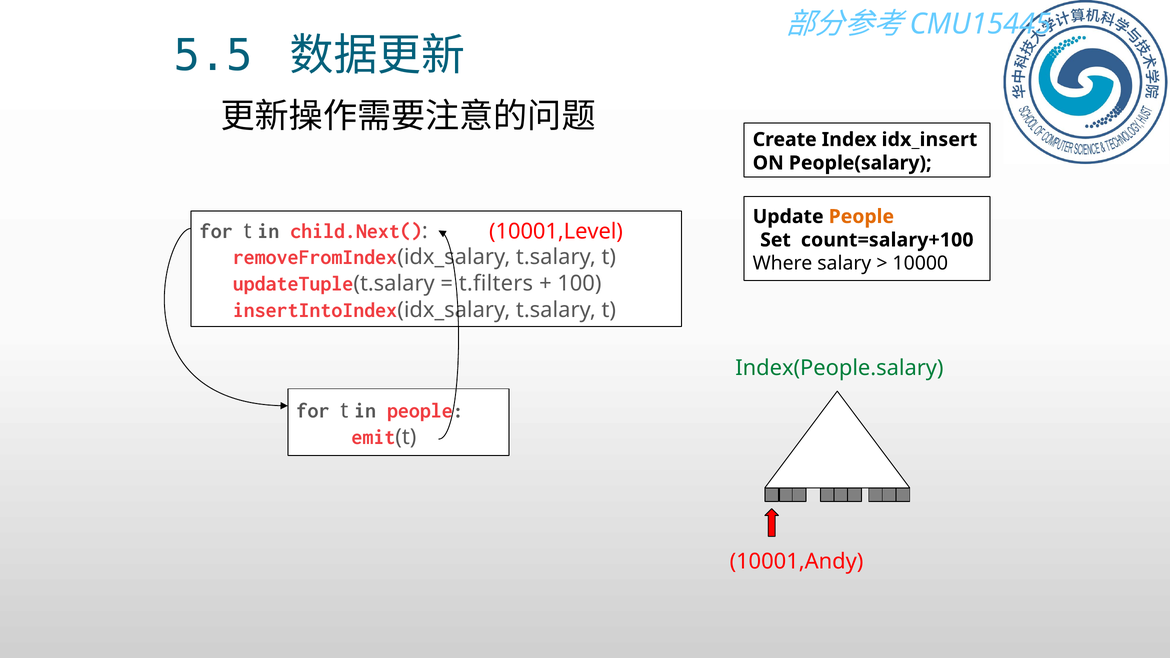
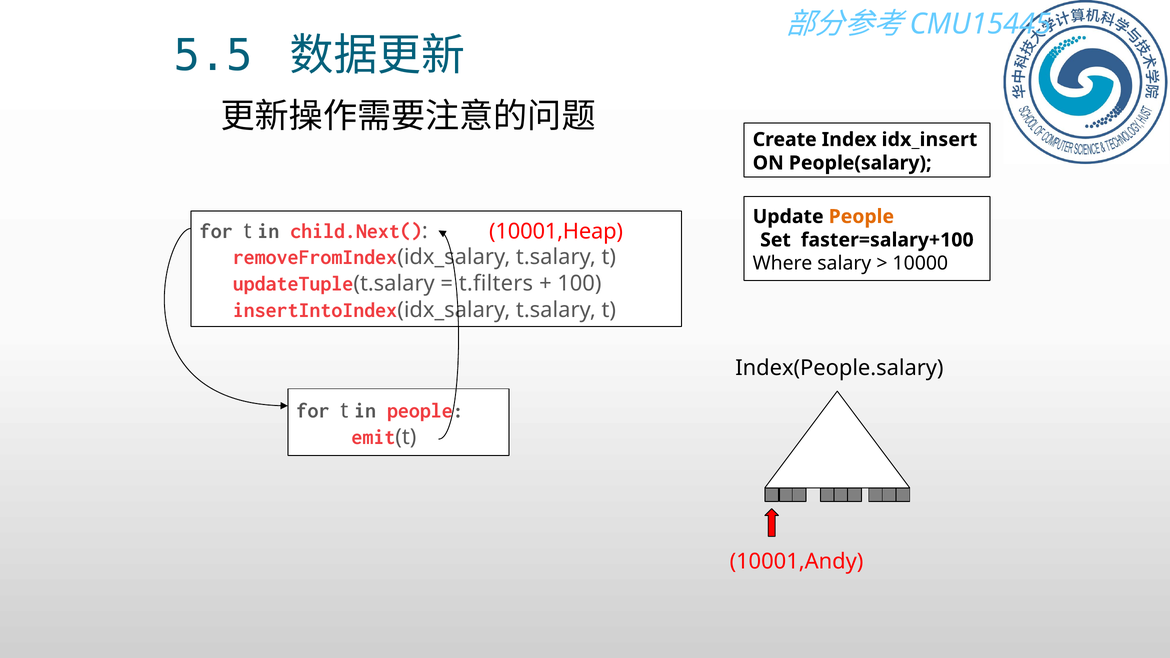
10001,Level: 10001,Level -> 10001,Heap (556, 232)
count=salary+100: count=salary+100 -> faster=salary+100 (887, 240)
Index(People.salary colour: green -> black (839, 368)
